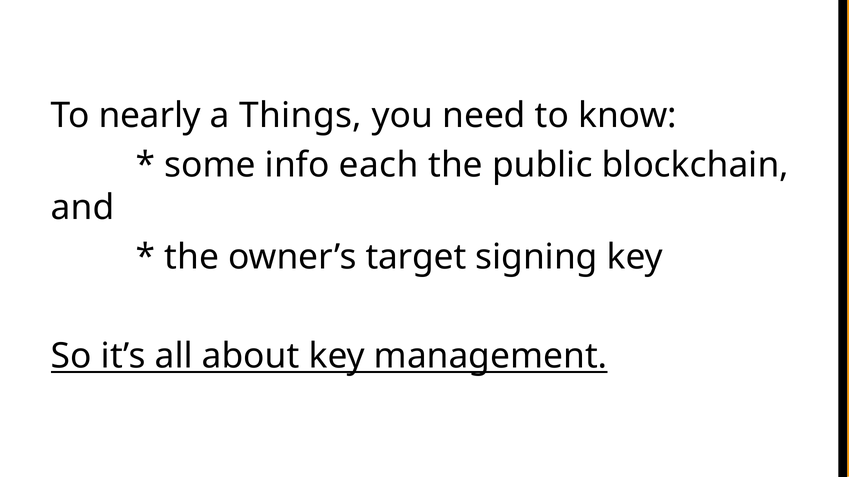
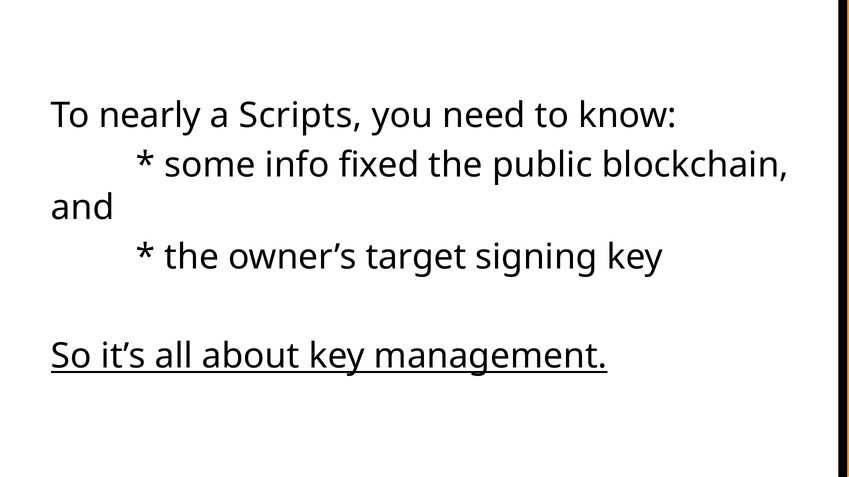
Things: Things -> Scripts (301, 116)
each: each -> fixed (379, 165)
